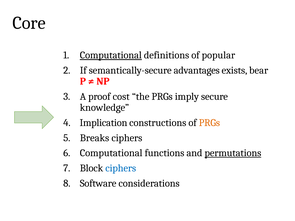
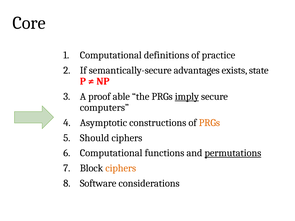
Computational underline: present -> none (111, 55)
popular: popular -> practice (218, 55)
bear: bear -> state (259, 70)
cost: cost -> able (121, 97)
imply underline: none -> present (187, 97)
knowledge: knowledge -> computers (104, 108)
Implication: Implication -> Asymptotic (103, 123)
Breaks: Breaks -> Should (95, 138)
ciphers colour: blue -> orange (121, 168)
